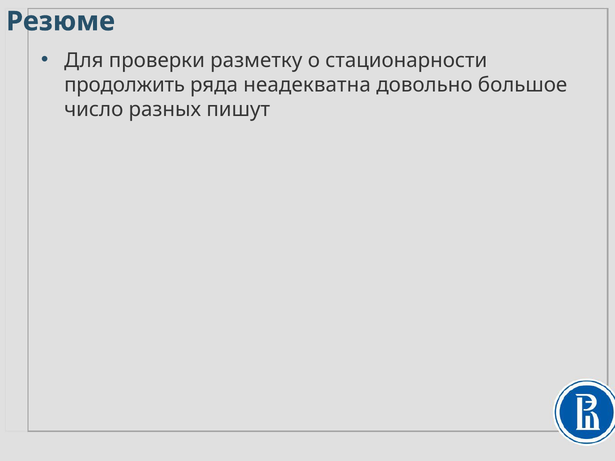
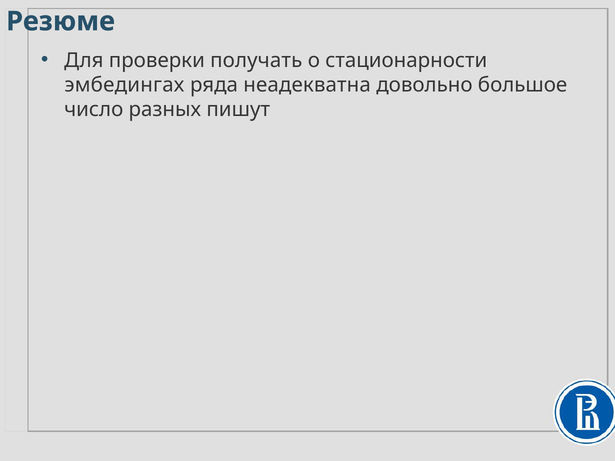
разметку: разметку -> получать (256, 60)
продолжить: продолжить -> эмбедингах (124, 85)
